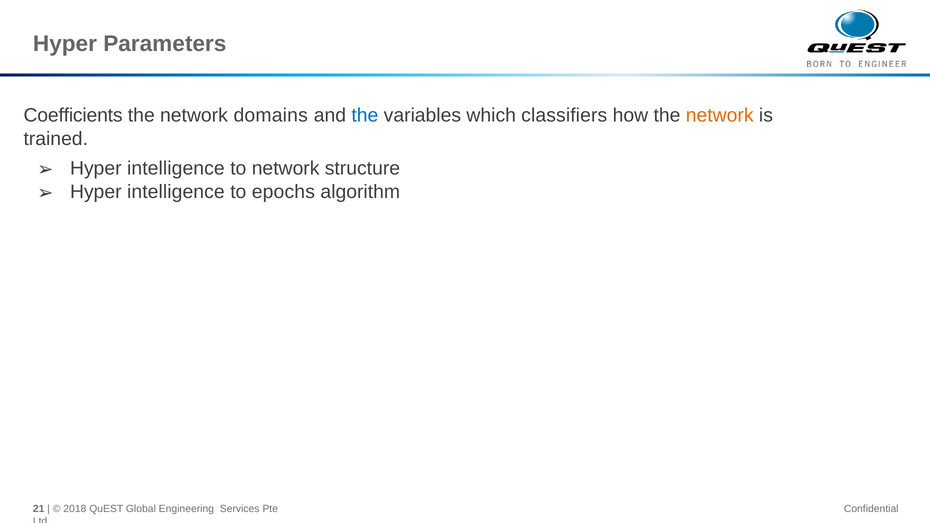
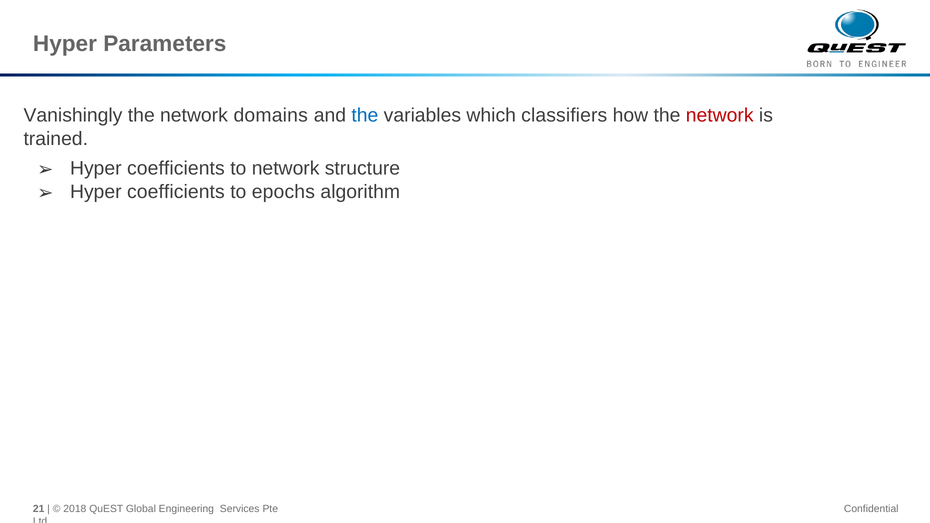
Coefficients: Coefficients -> Vanishingly (73, 116)
network colour: orange -> red (720, 116)
intelligence: intelligence -> coefficients (176, 169)
intelligence: intelligence -> coefficients (176, 192)
